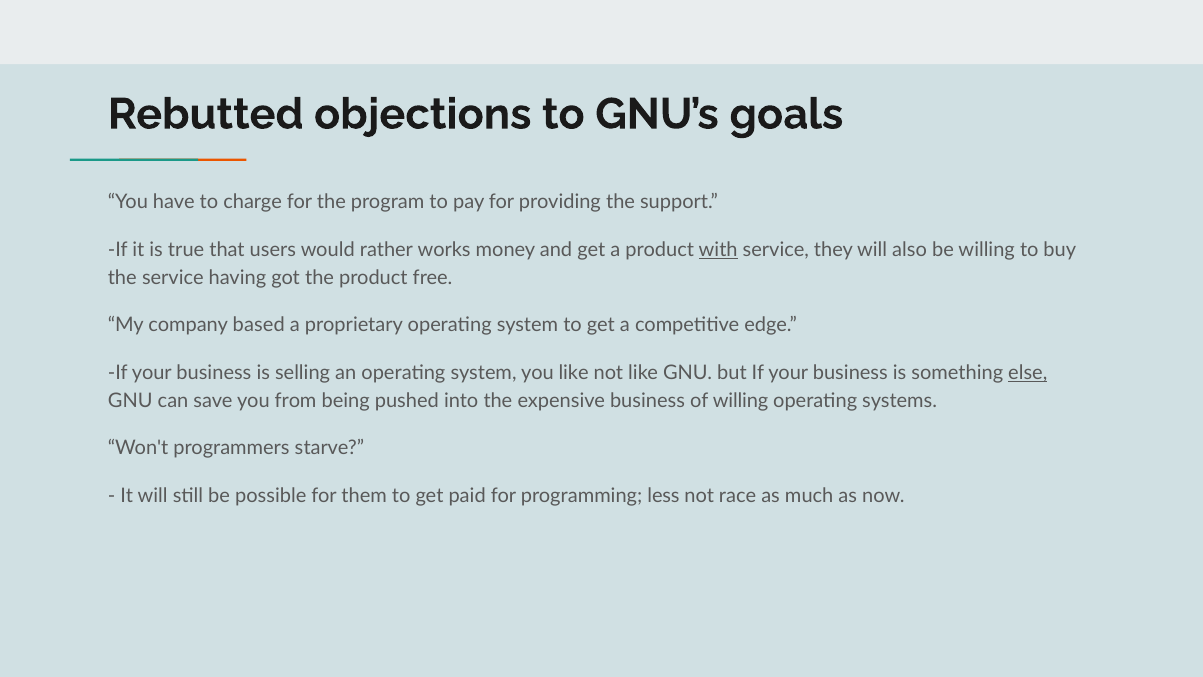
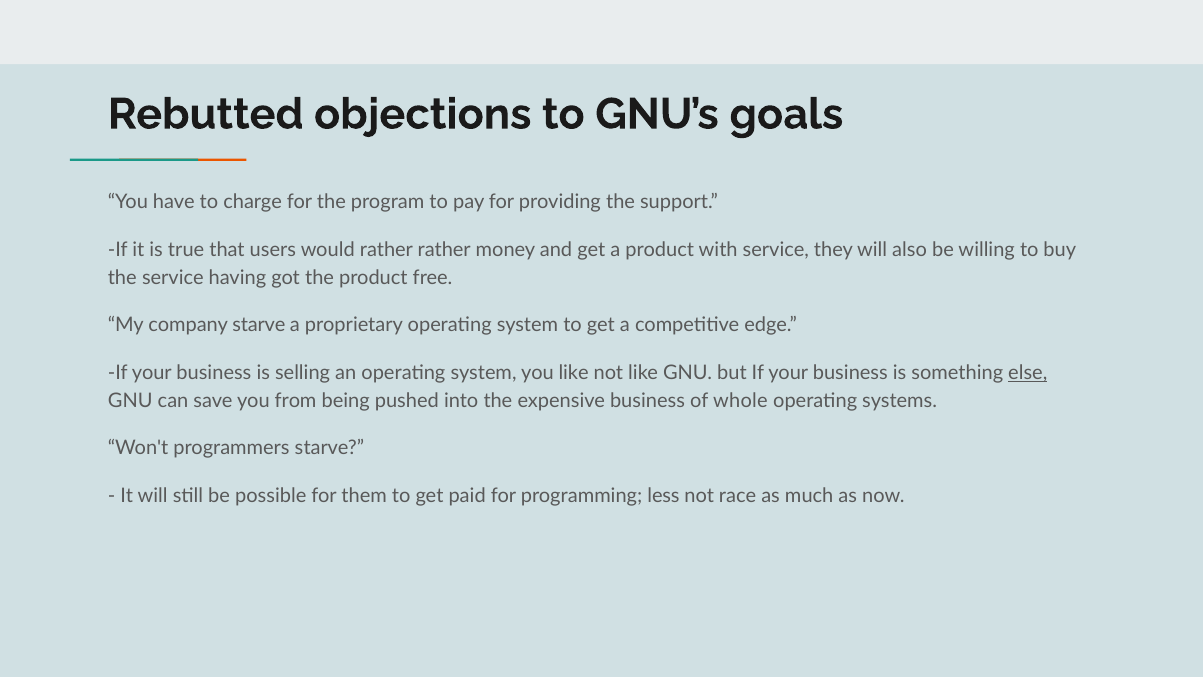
rather works: works -> rather (444, 250)
with underline: present -> none (718, 250)
company based: based -> starve (259, 325)
of willing: willing -> whole (740, 400)
